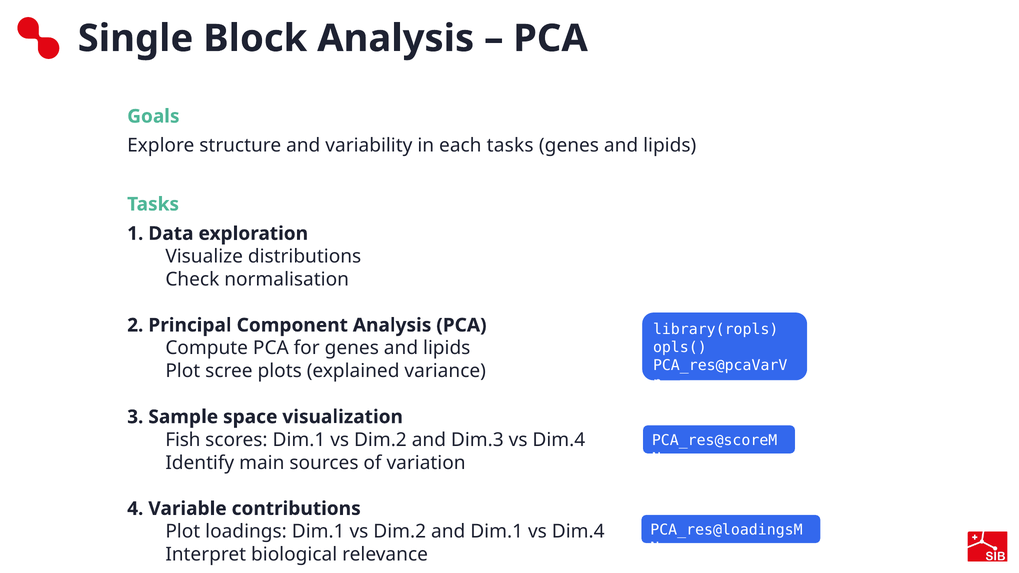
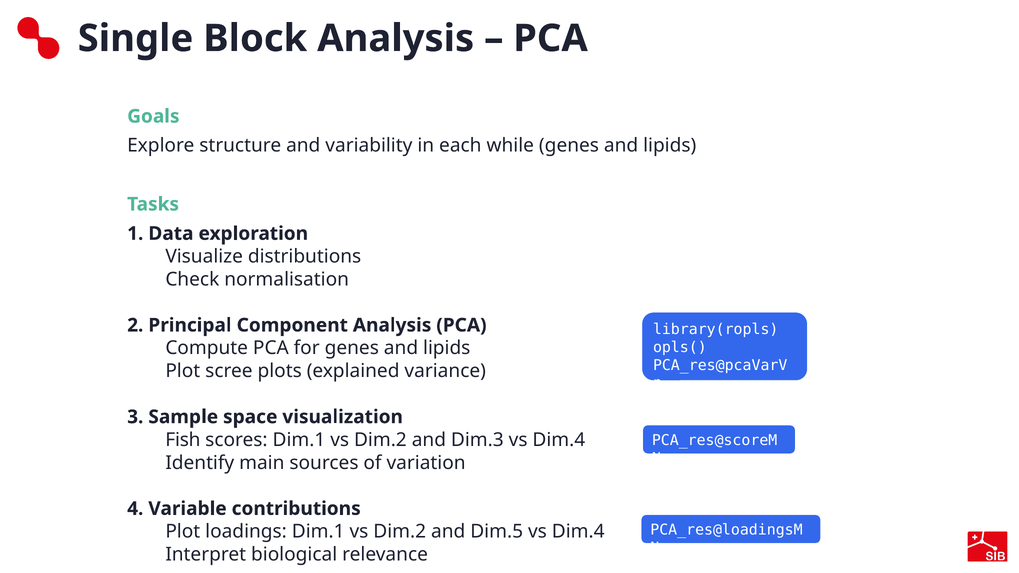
each tasks: tasks -> while (510, 146)
and Dim.1: Dim.1 -> Dim.5 (497, 532)
